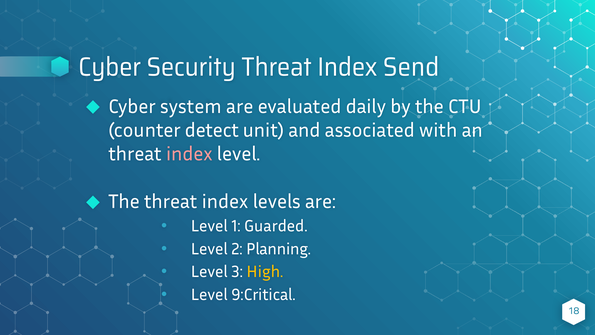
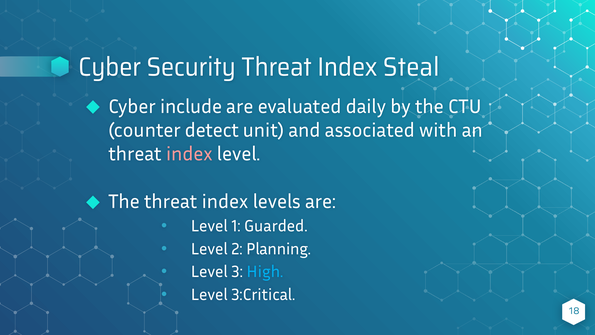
Send: Send -> Steal (411, 67)
system: system -> include (191, 106)
High colour: yellow -> light blue (265, 271)
9:Critical: 9:Critical -> 3:Critical (263, 294)
